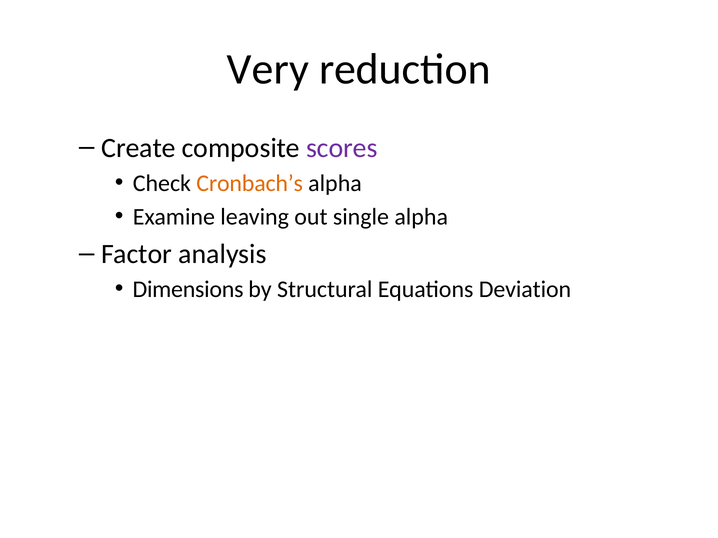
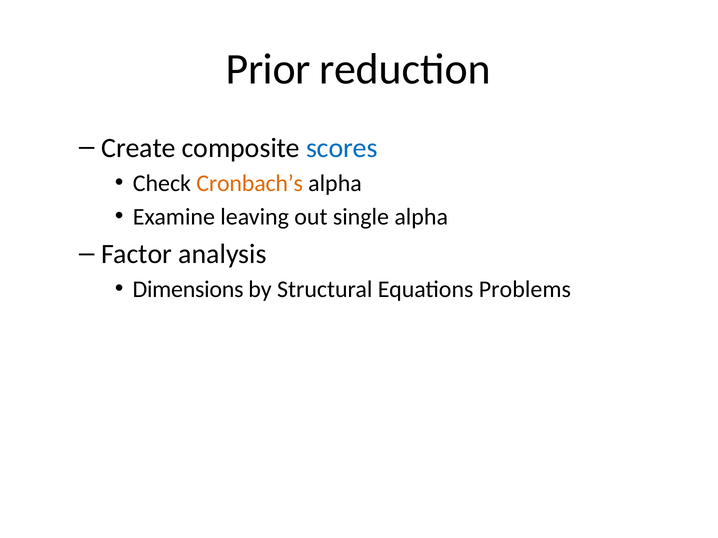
Very: Very -> Prior (268, 70)
scores colour: purple -> blue (342, 148)
Deviation: Deviation -> Problems (525, 290)
